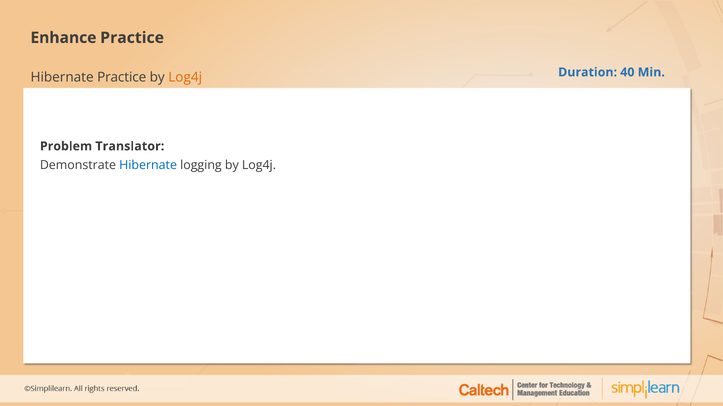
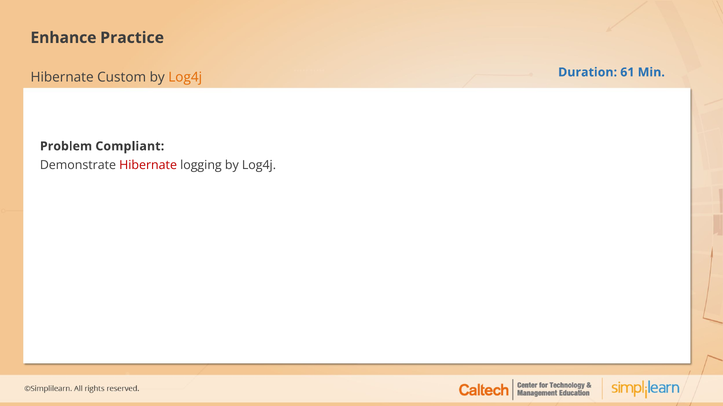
40: 40 -> 61 (627, 72)
Hibernate Practice: Practice -> Custom (122, 78)
Translator: Translator -> Compliant (130, 146)
Hibernate colour: blue -> red (148, 166)
